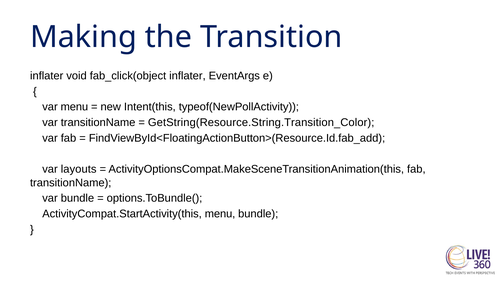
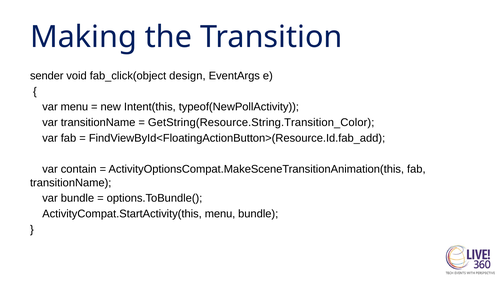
inflater: inflater -> sender (47, 76)
fab_click(object inflater: inflater -> design (187, 76)
layouts: layouts -> contain (79, 169)
